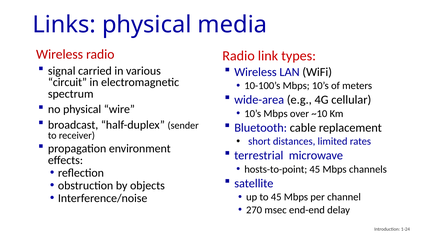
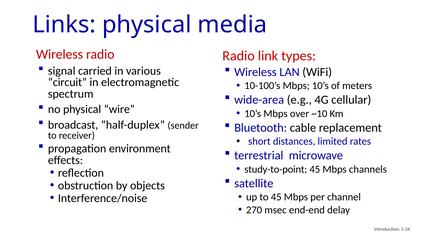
hosts-to-point: hosts-to-point -> study-to-point (276, 169)
